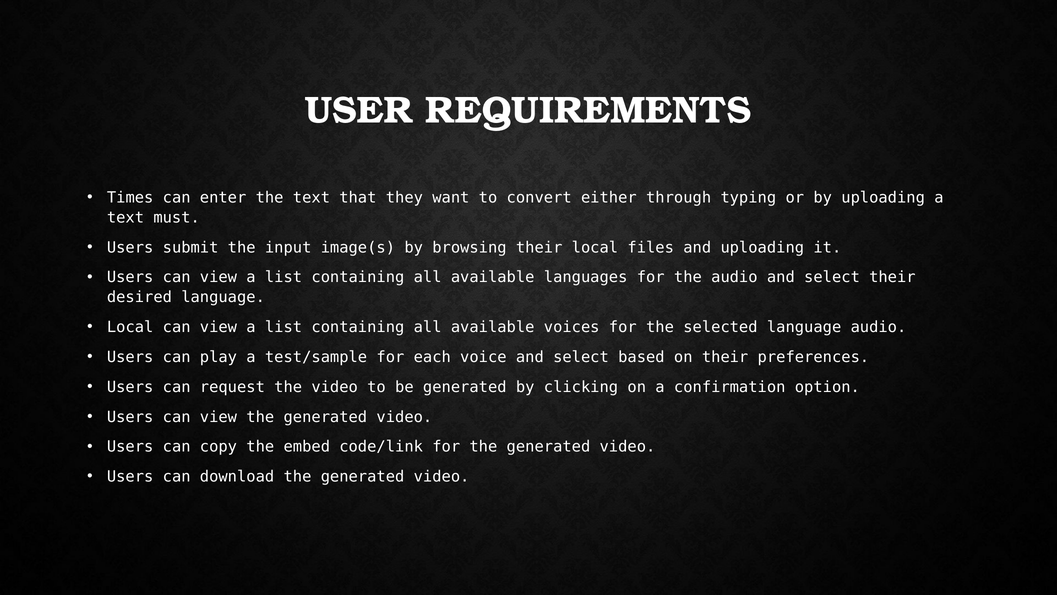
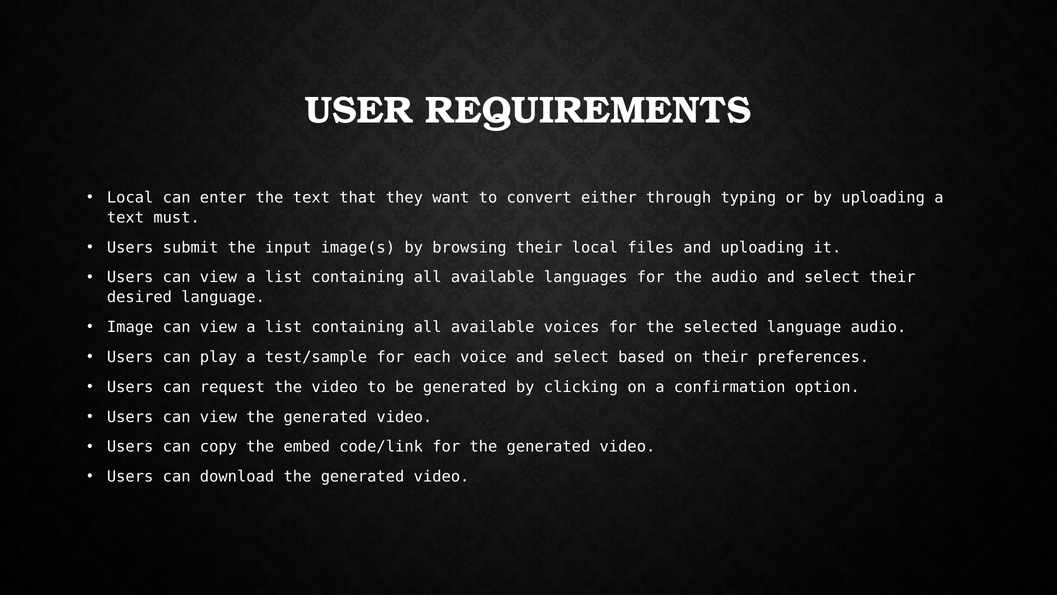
Times: Times -> Local (130, 197)
Local: Local -> Image (130, 327)
